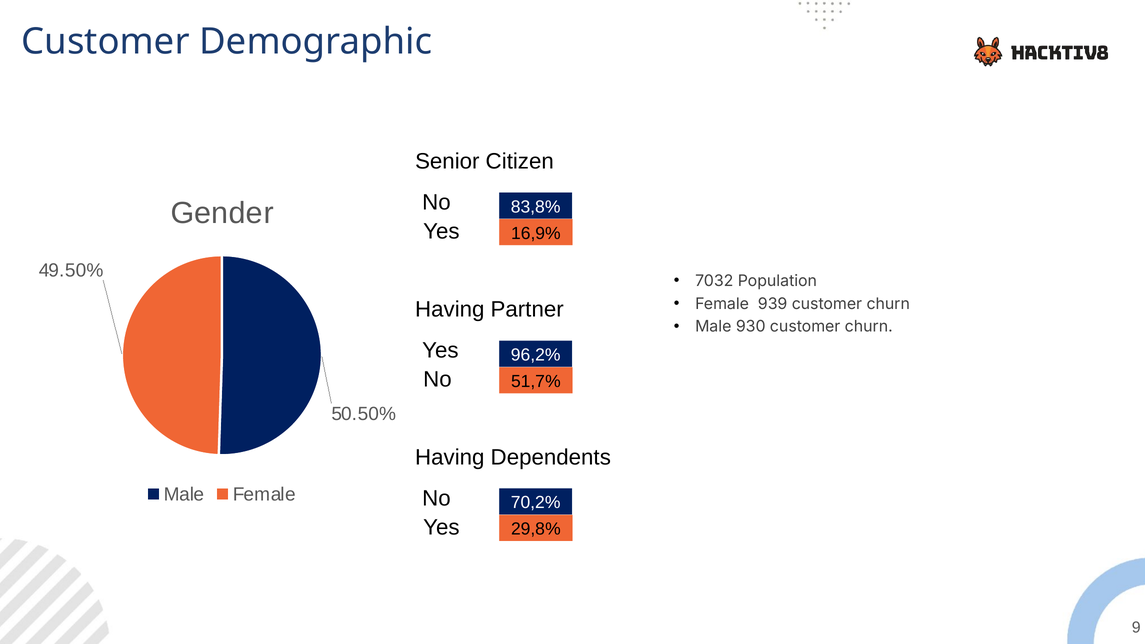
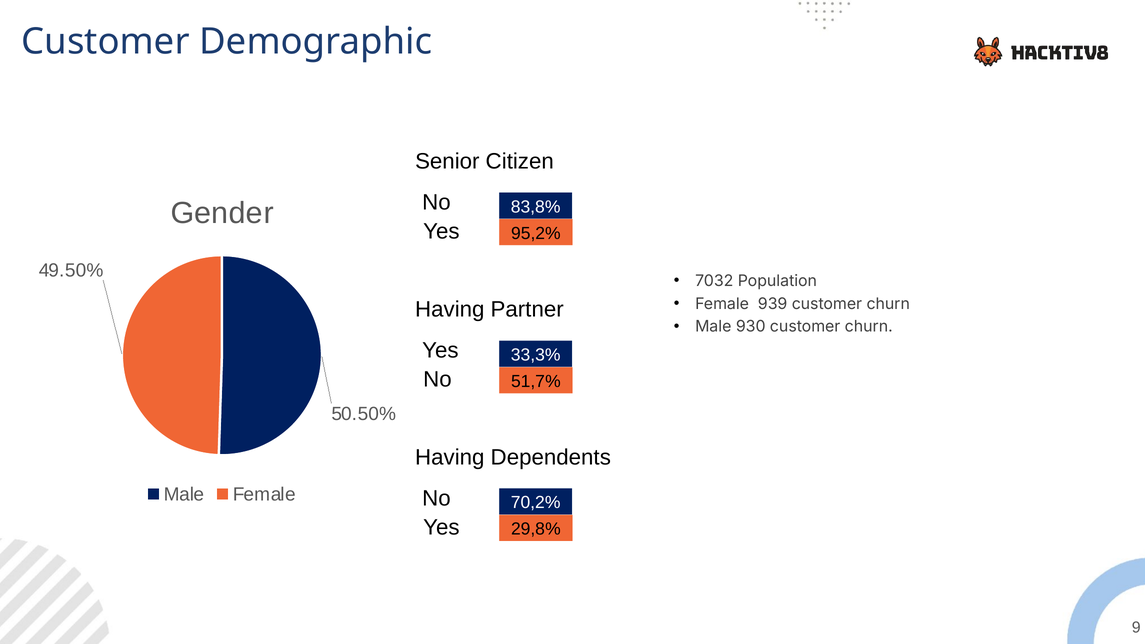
16,9%: 16,9% -> 95,2% (536, 233)
96,2%: 96,2% -> 33,3% (536, 355)
